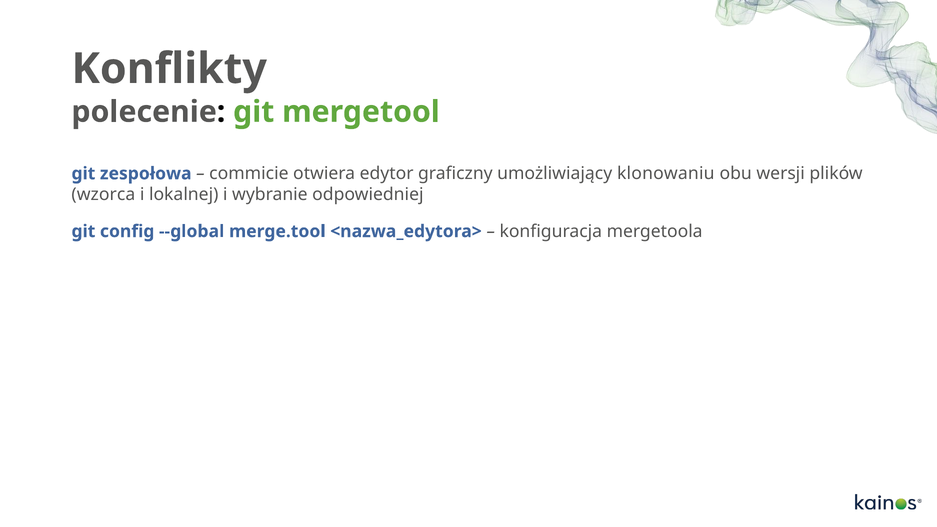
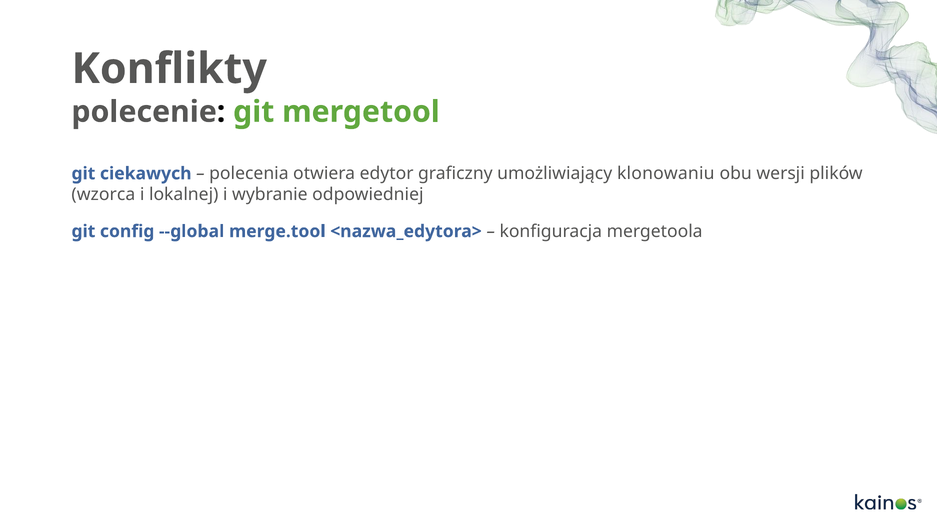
zespołowa: zespołowa -> ciekawych (146, 174)
commicie: commicie -> polecenia (249, 174)
